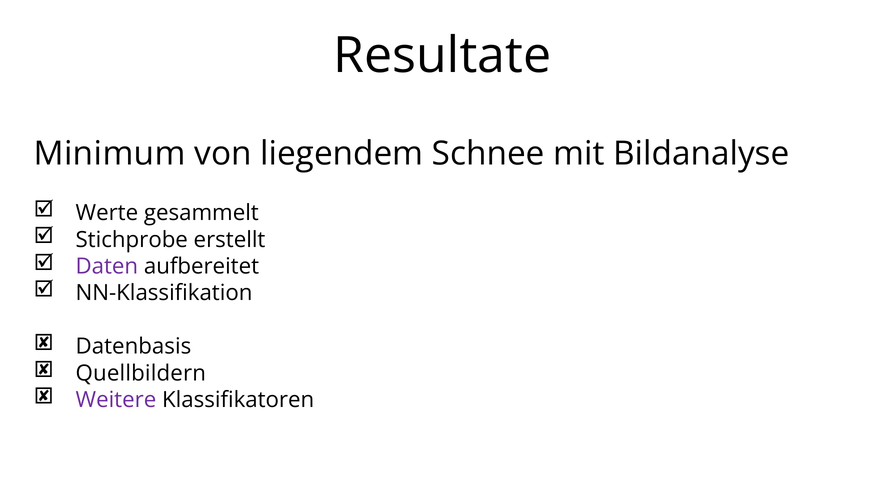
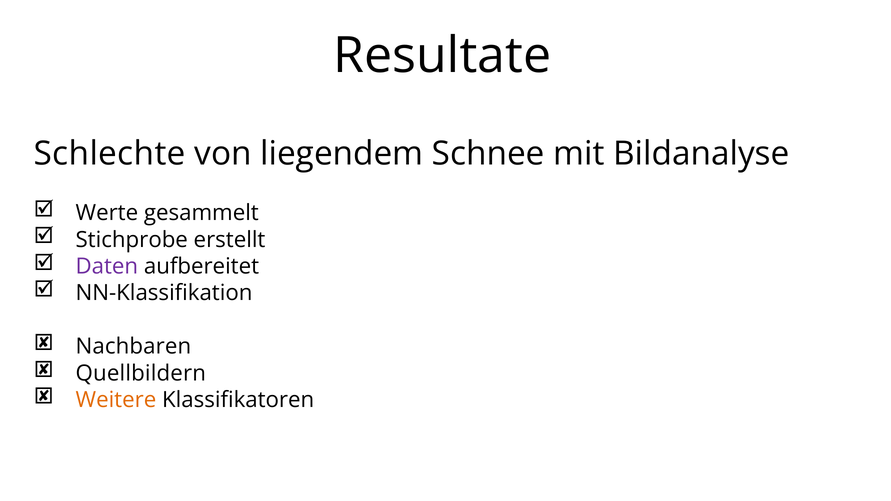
Minimum: Minimum -> Schlechte (110, 154)
Datenbasis: Datenbasis -> Nachbaren (133, 347)
Weitere colour: purple -> orange (116, 400)
